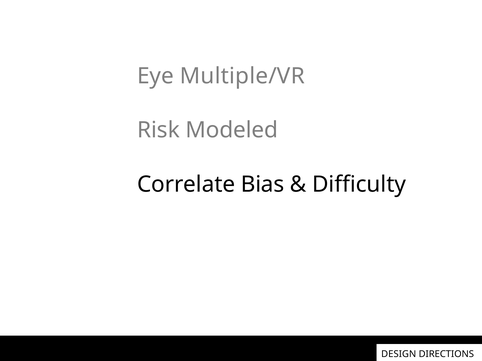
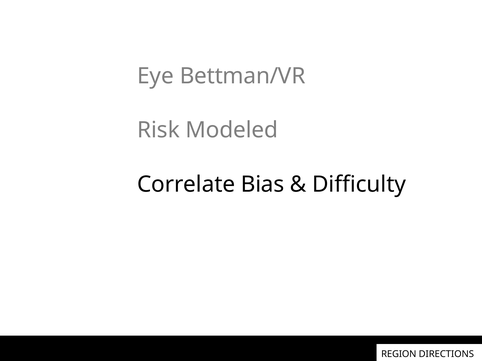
Multiple/VR: Multiple/VR -> Bettman/VR (243, 76)
DESIGN: DESIGN -> REGION (399, 355)
